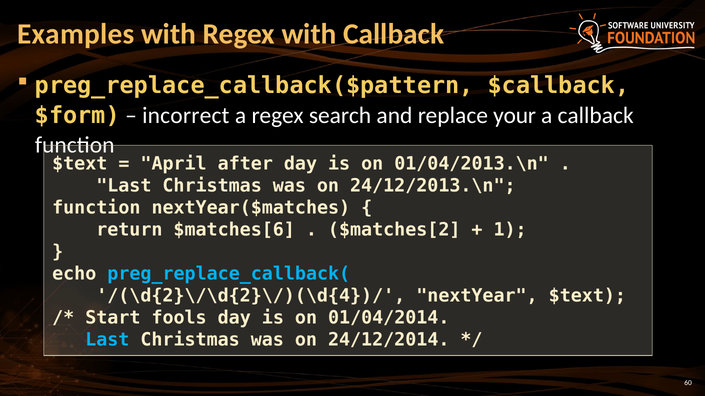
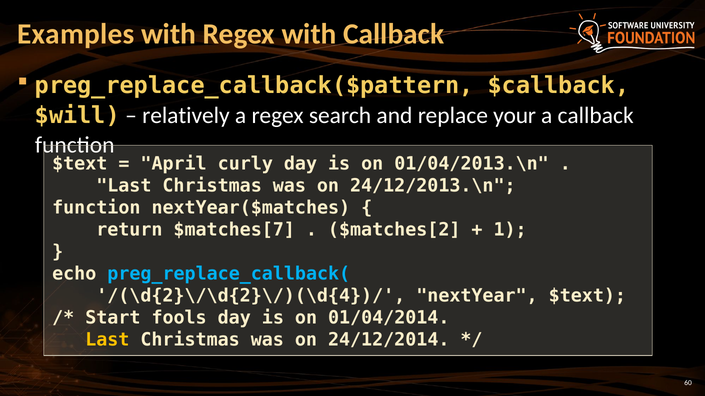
$form: $form -> $will (77, 115)
incorrect: incorrect -> relatively (186, 115)
after: after -> curly (245, 164)
$matches[6: $matches[6 -> $matches[7 (234, 230)
Last colour: light blue -> yellow (107, 340)
